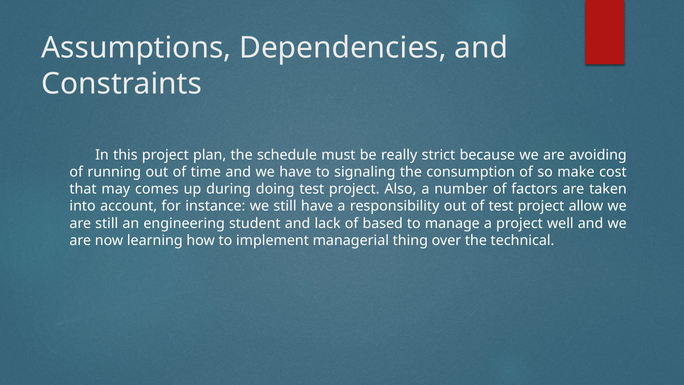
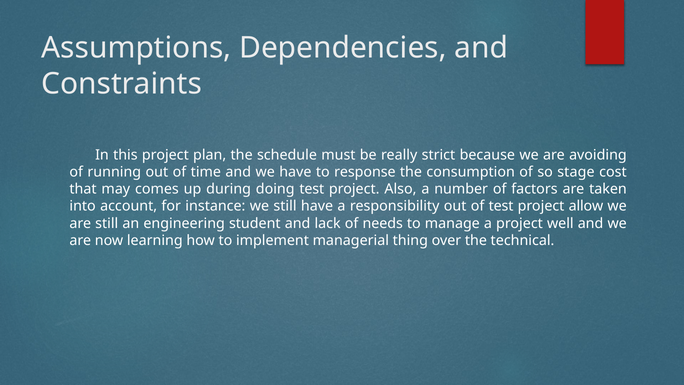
signaling: signaling -> response (365, 172)
make: make -> stage (576, 172)
based: based -> needs (383, 223)
